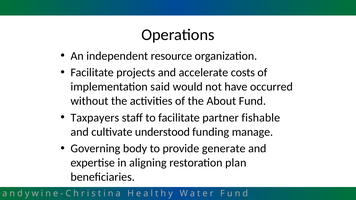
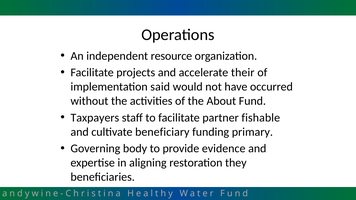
costs: costs -> their (243, 73)
understood: understood -> beneficiary (162, 132)
manage: manage -> primary (252, 132)
generate: generate -> evidence (224, 149)
plan: plan -> they (236, 163)
